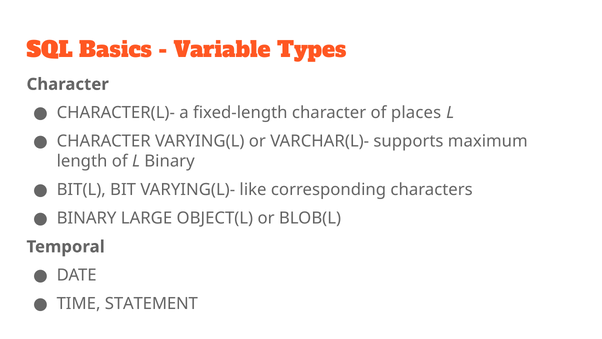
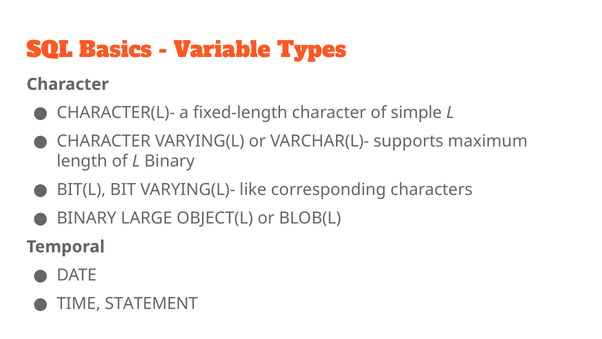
places: places -> simple (416, 113)
